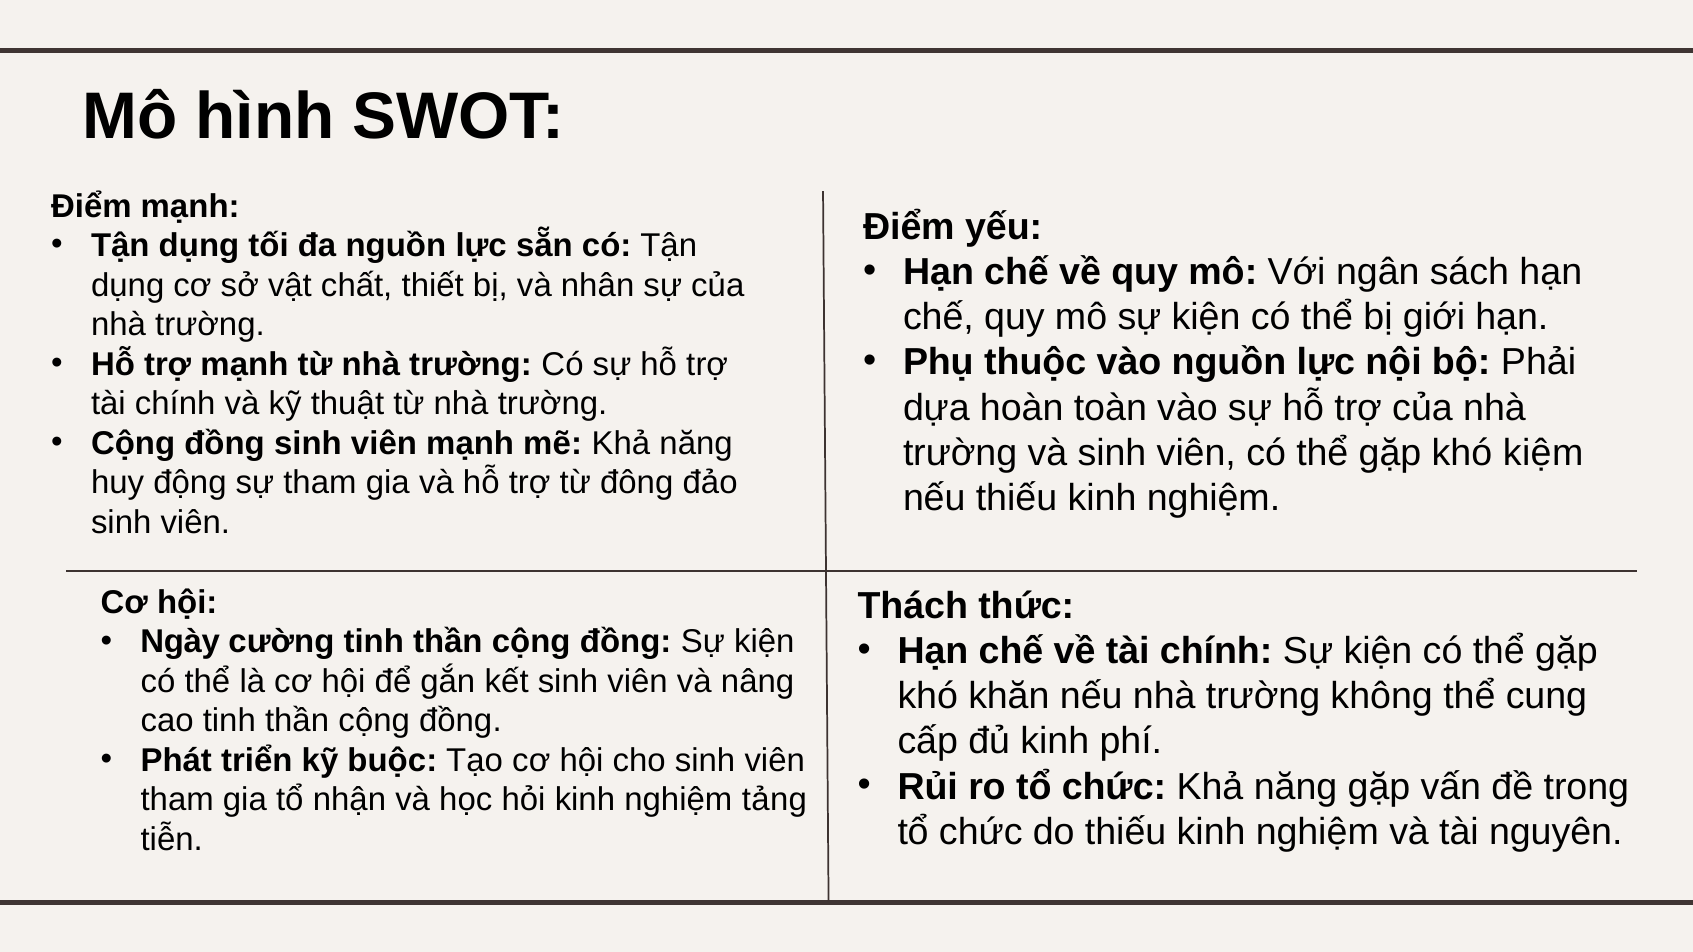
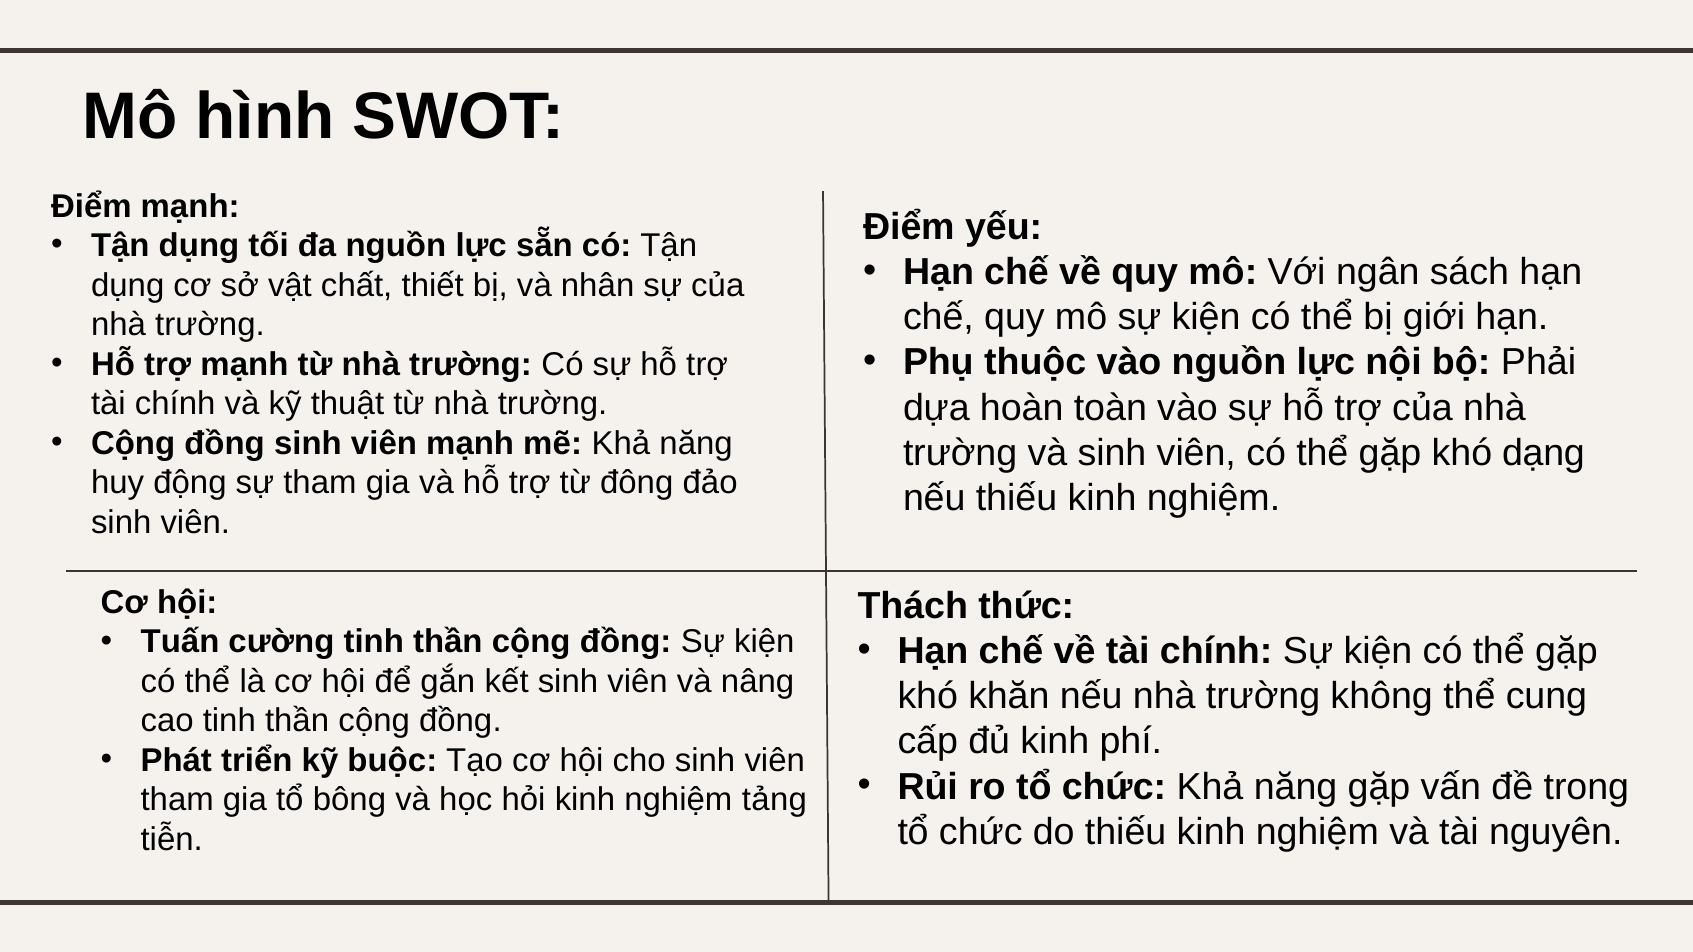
kiệm: kiệm -> dạng (1543, 453)
Ngày: Ngày -> Tuấn (180, 642)
nhận: nhận -> bông (349, 800)
